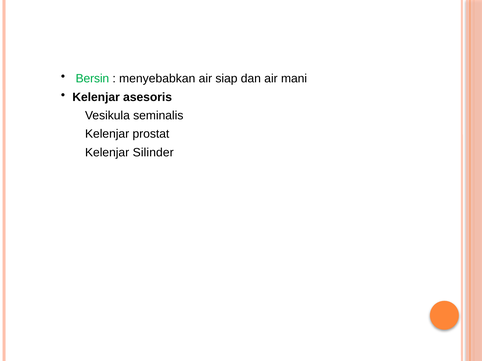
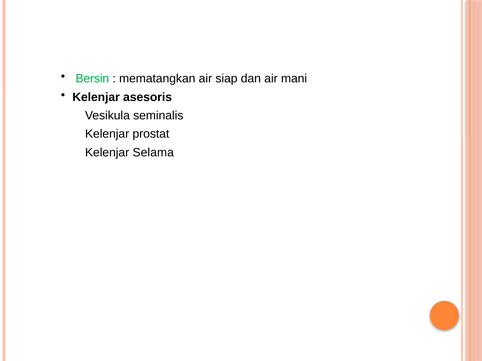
menyebabkan: menyebabkan -> mematangkan (157, 79)
Silinder: Silinder -> Selama (153, 153)
